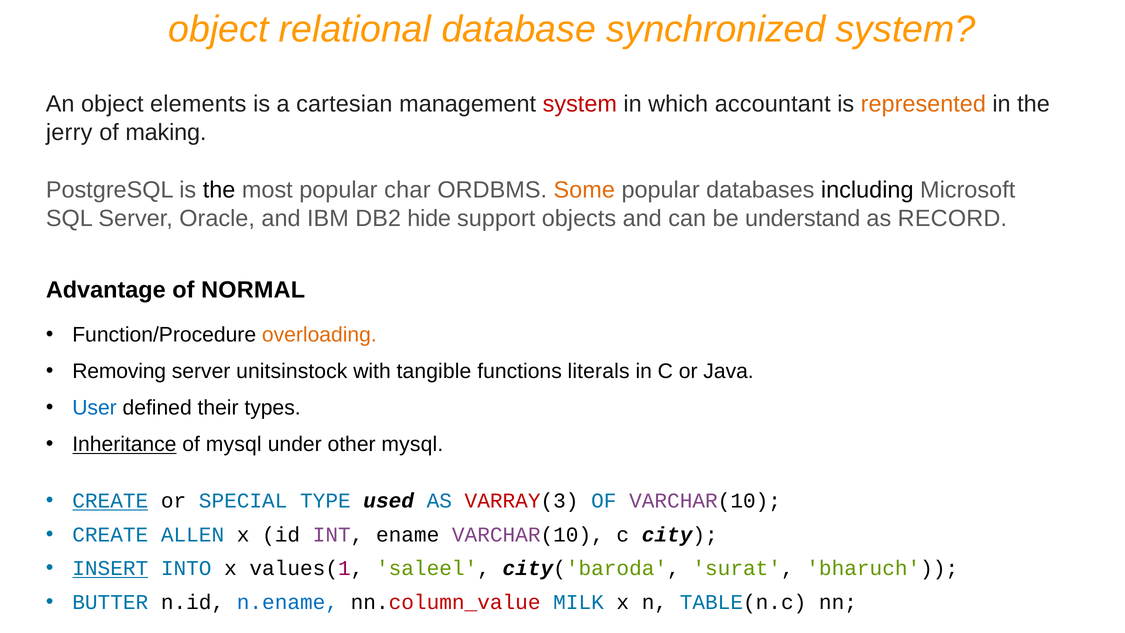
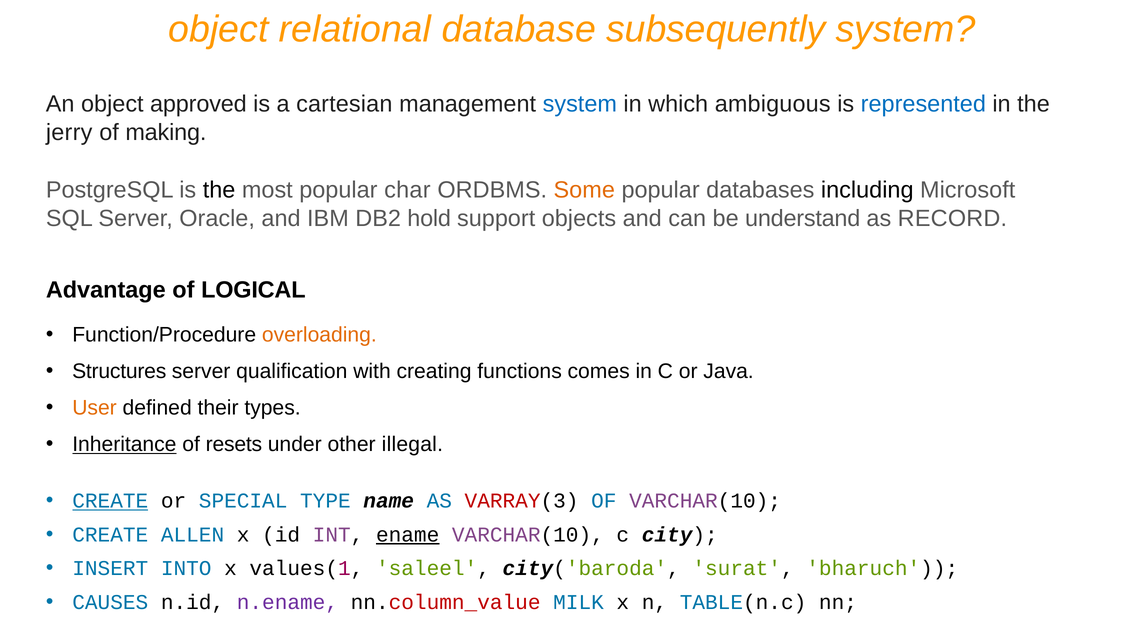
synchronized: synchronized -> subsequently (716, 29)
elements: elements -> approved (198, 104)
system colour: red -> blue (580, 104)
accountant: accountant -> ambiguous (773, 104)
represented colour: orange -> blue (923, 104)
hide: hide -> hold (429, 218)
NORMAL: NORMAL -> LOGICAL (253, 290)
Removing: Removing -> Structures (119, 371)
unitsinstock: unitsinstock -> qualification (292, 371)
tangible: tangible -> creating (434, 371)
literals: literals -> comes (599, 371)
User colour: blue -> orange (95, 408)
of mysql: mysql -> resets (234, 444)
other mysql: mysql -> illegal (412, 444)
used: used -> name (389, 501)
ename underline: none -> present (408, 535)
INSERT underline: present -> none (110, 568)
BUTTER: BUTTER -> CAUSES (110, 602)
n.ename colour: blue -> purple (287, 602)
